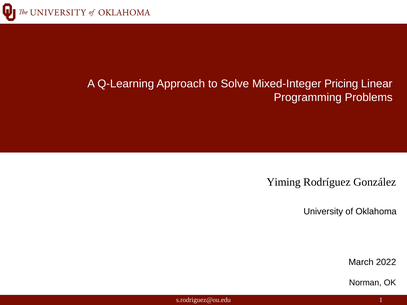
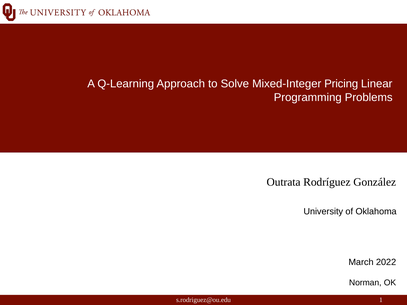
Yiming: Yiming -> Outrata (284, 182)
